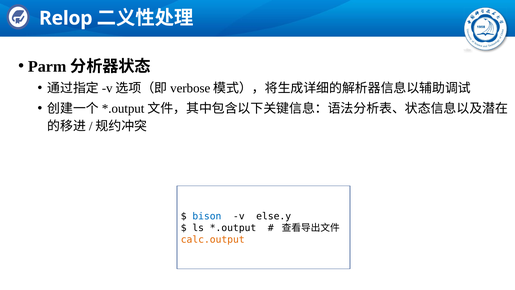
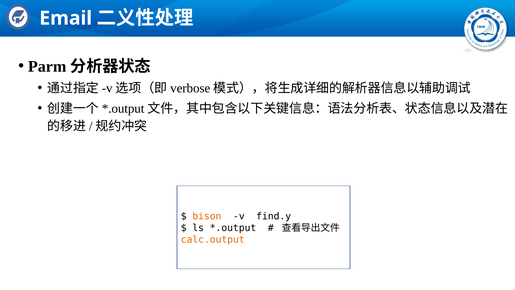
Relop: Relop -> Email (66, 18)
bison colour: blue -> orange (207, 216)
else.y: else.y -> find.y (274, 216)
